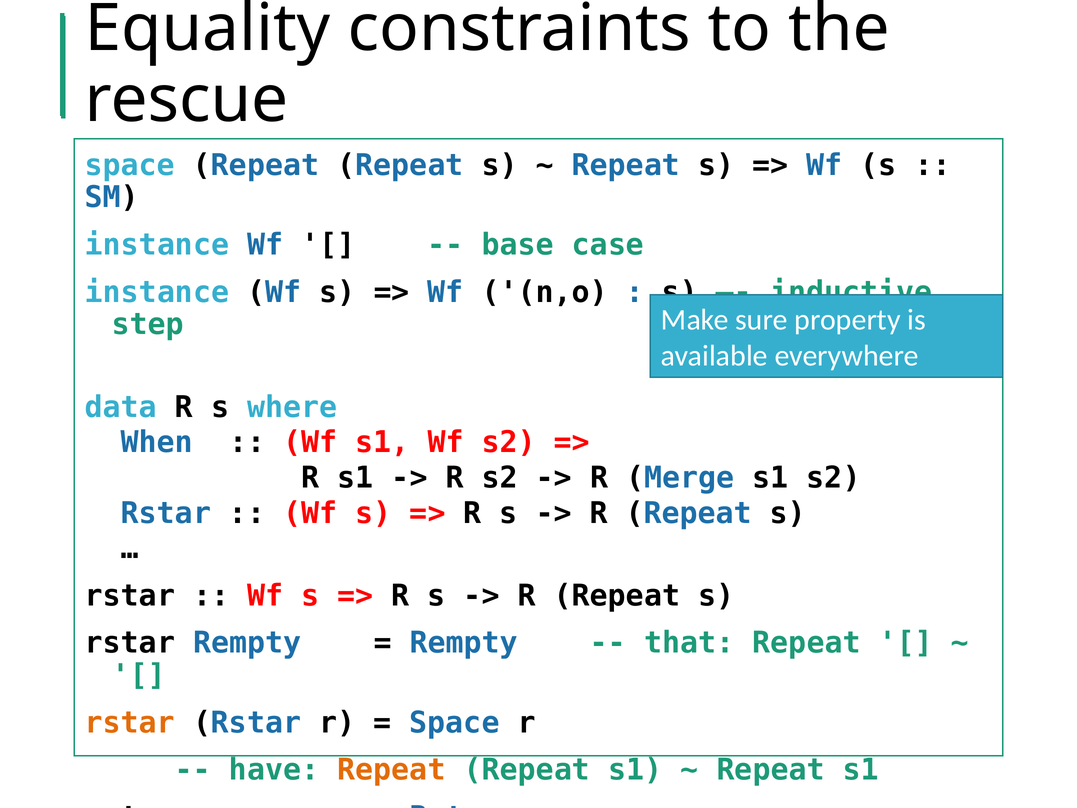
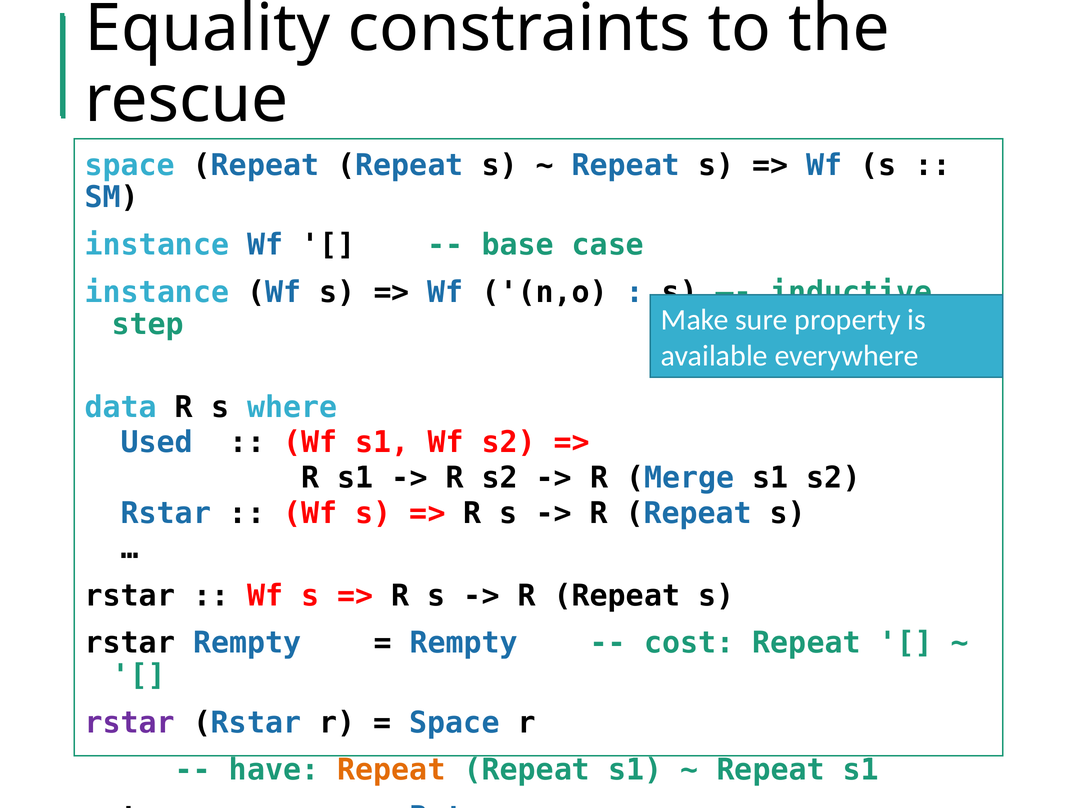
When: When -> Used (157, 442)
that: that -> cost (689, 643)
rstar colour: orange -> purple (130, 722)
